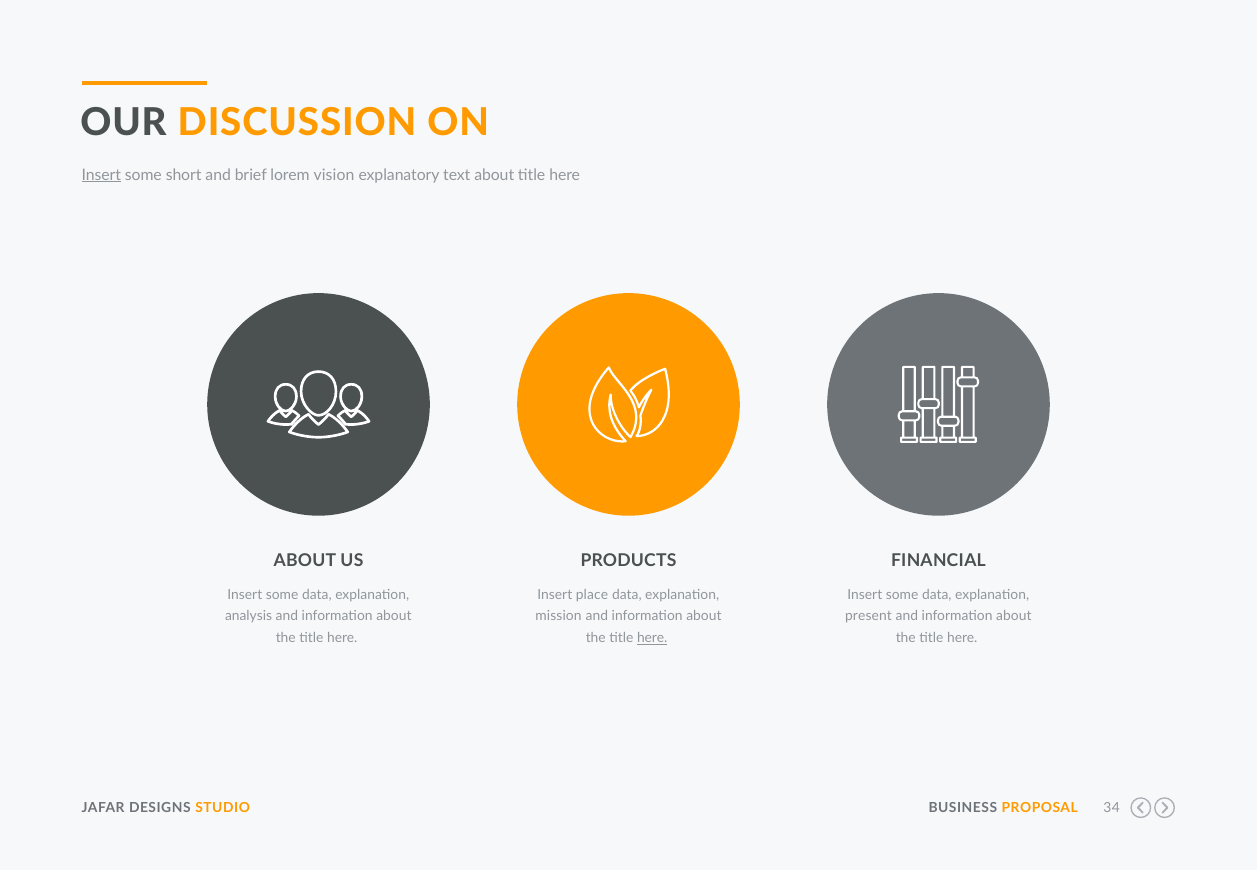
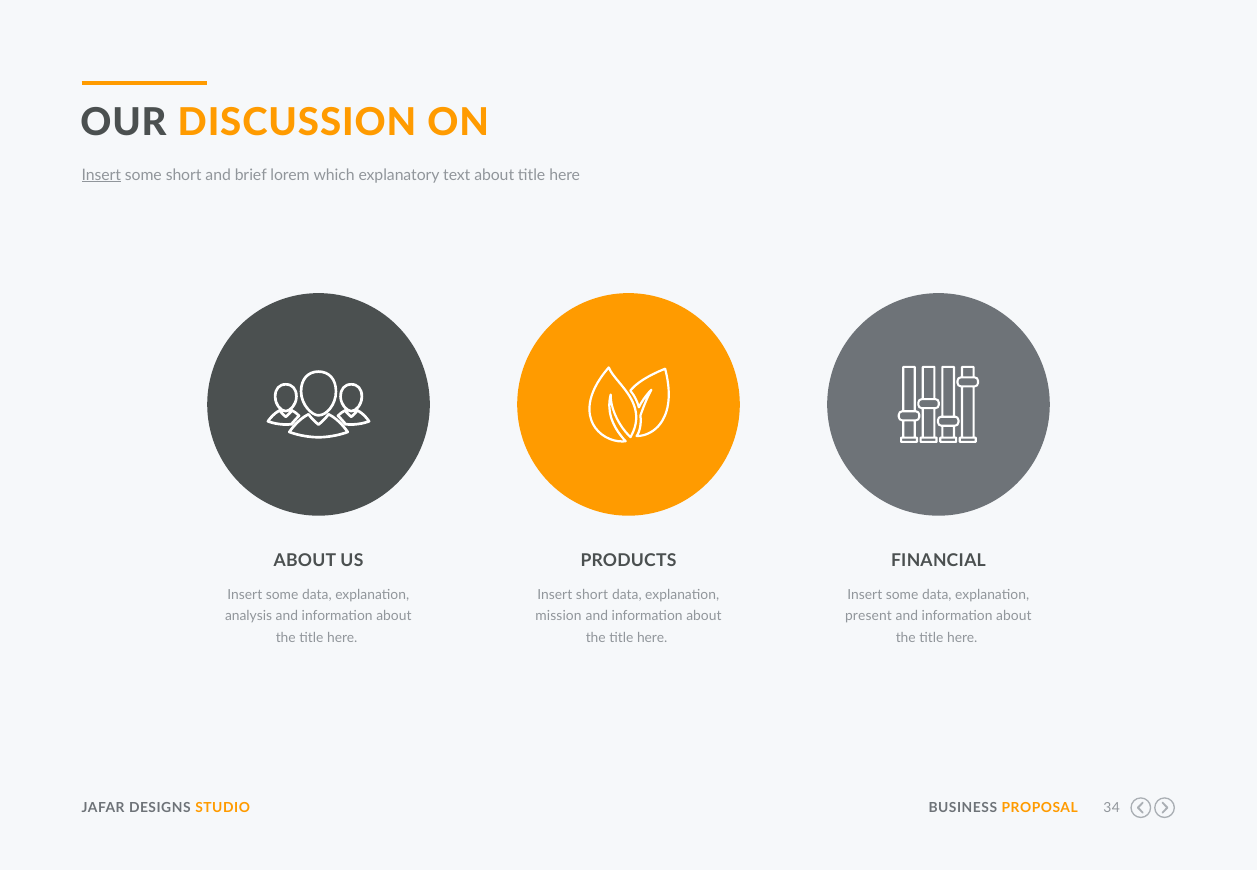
vision: vision -> which (334, 175)
Insert place: place -> short (592, 595)
here underline: present -> none (652, 638)
